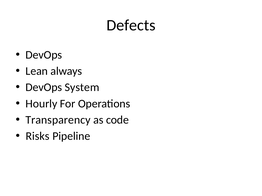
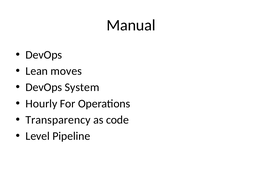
Defects: Defects -> Manual (131, 25)
always: always -> moves (66, 71)
Risks: Risks -> Level (38, 137)
